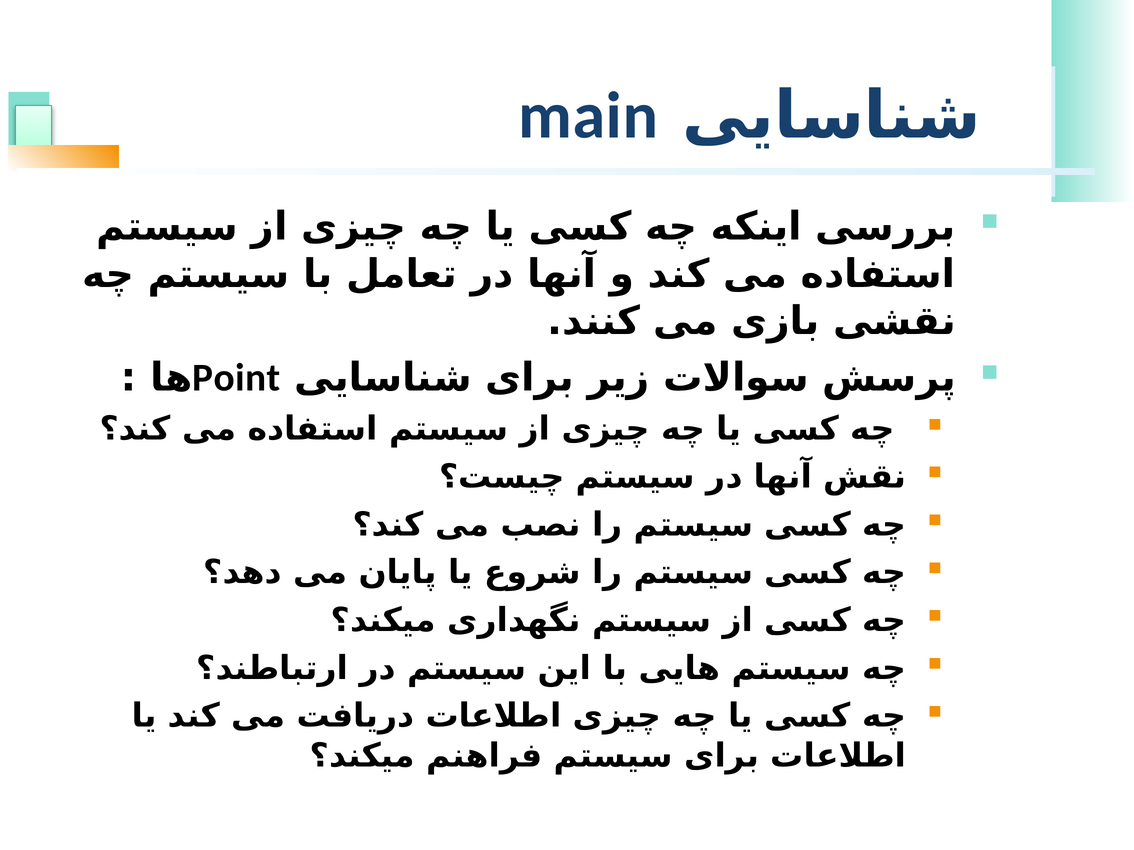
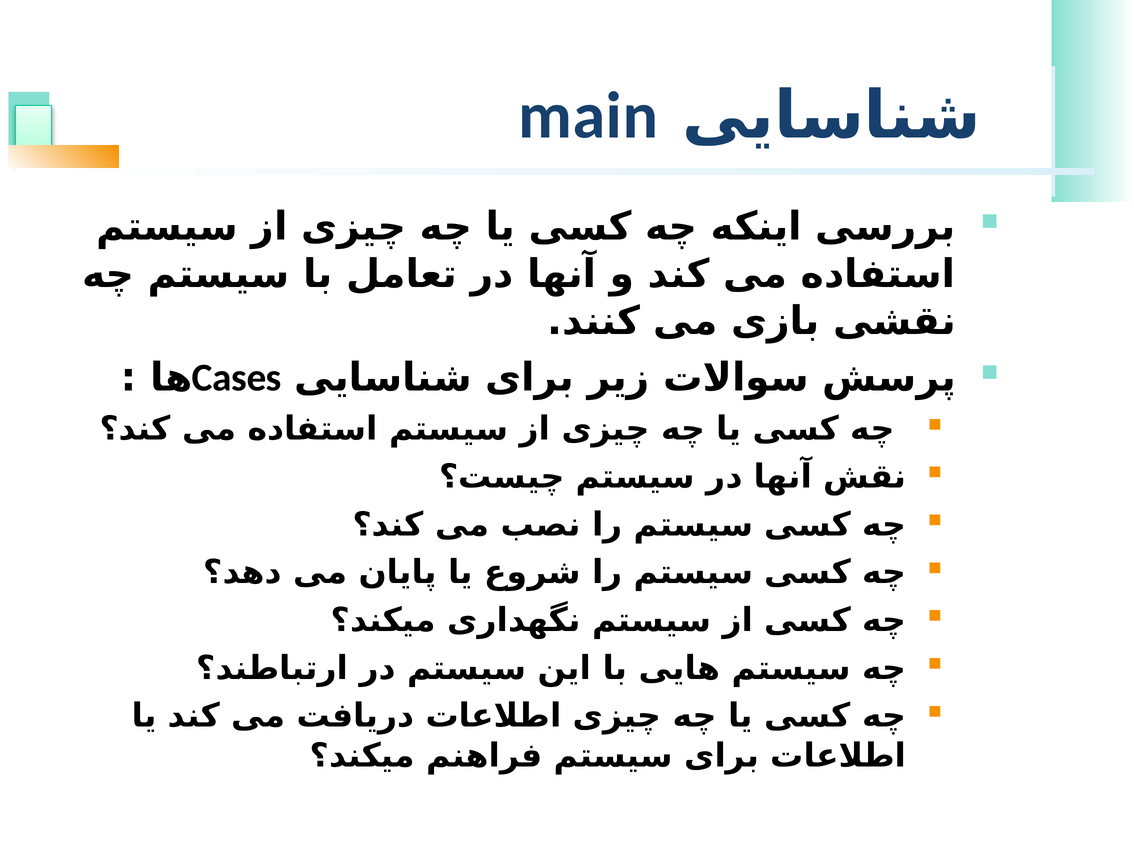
Point: Point -> Cases (237, 378)
